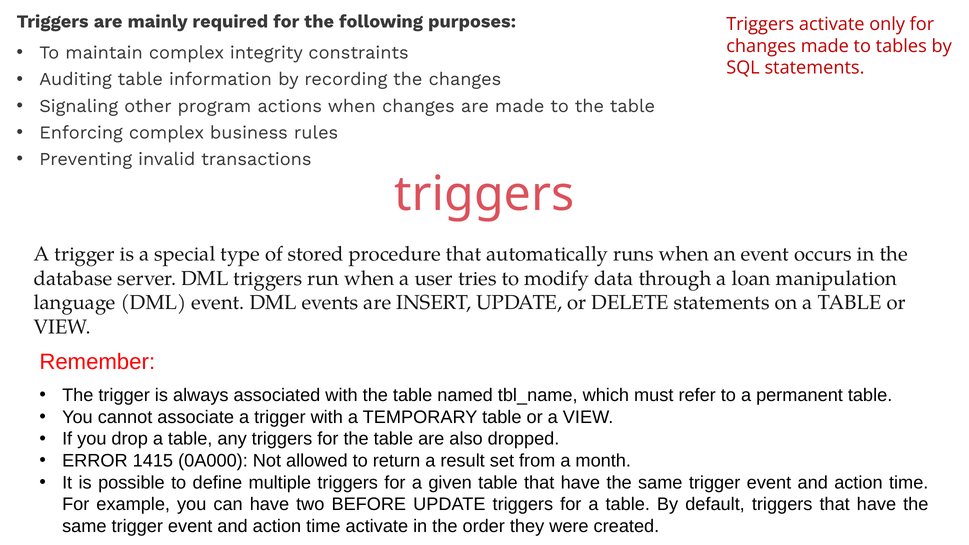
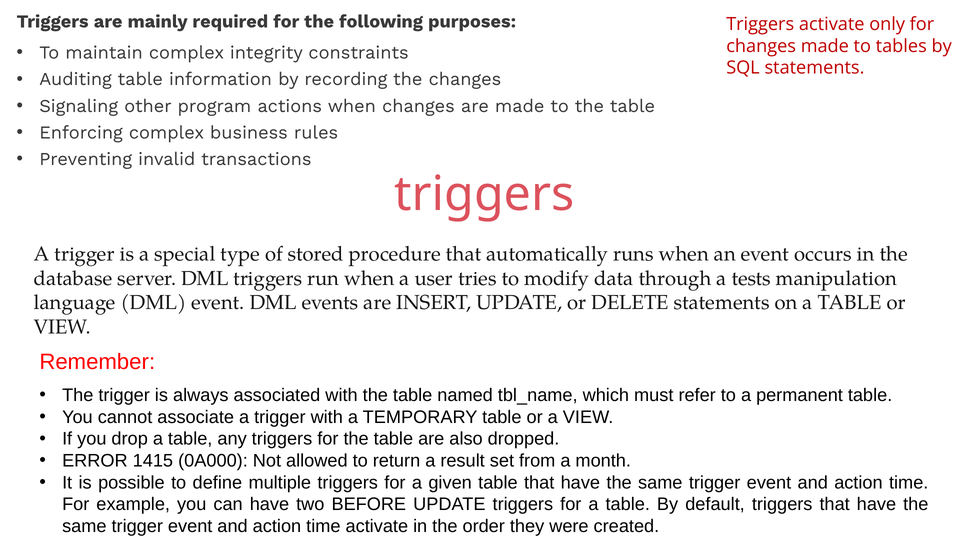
loan: loan -> tests (751, 278)
